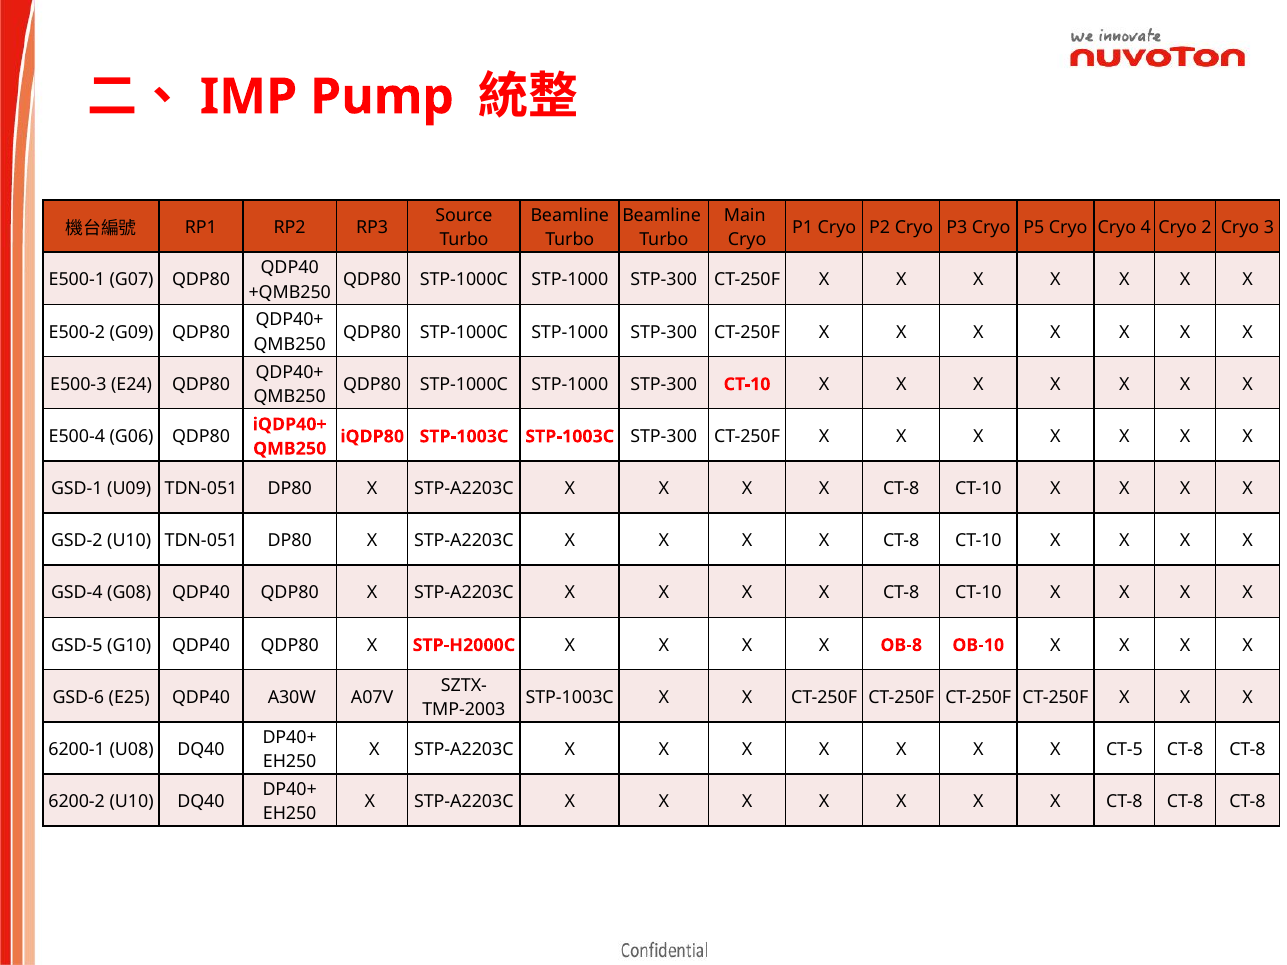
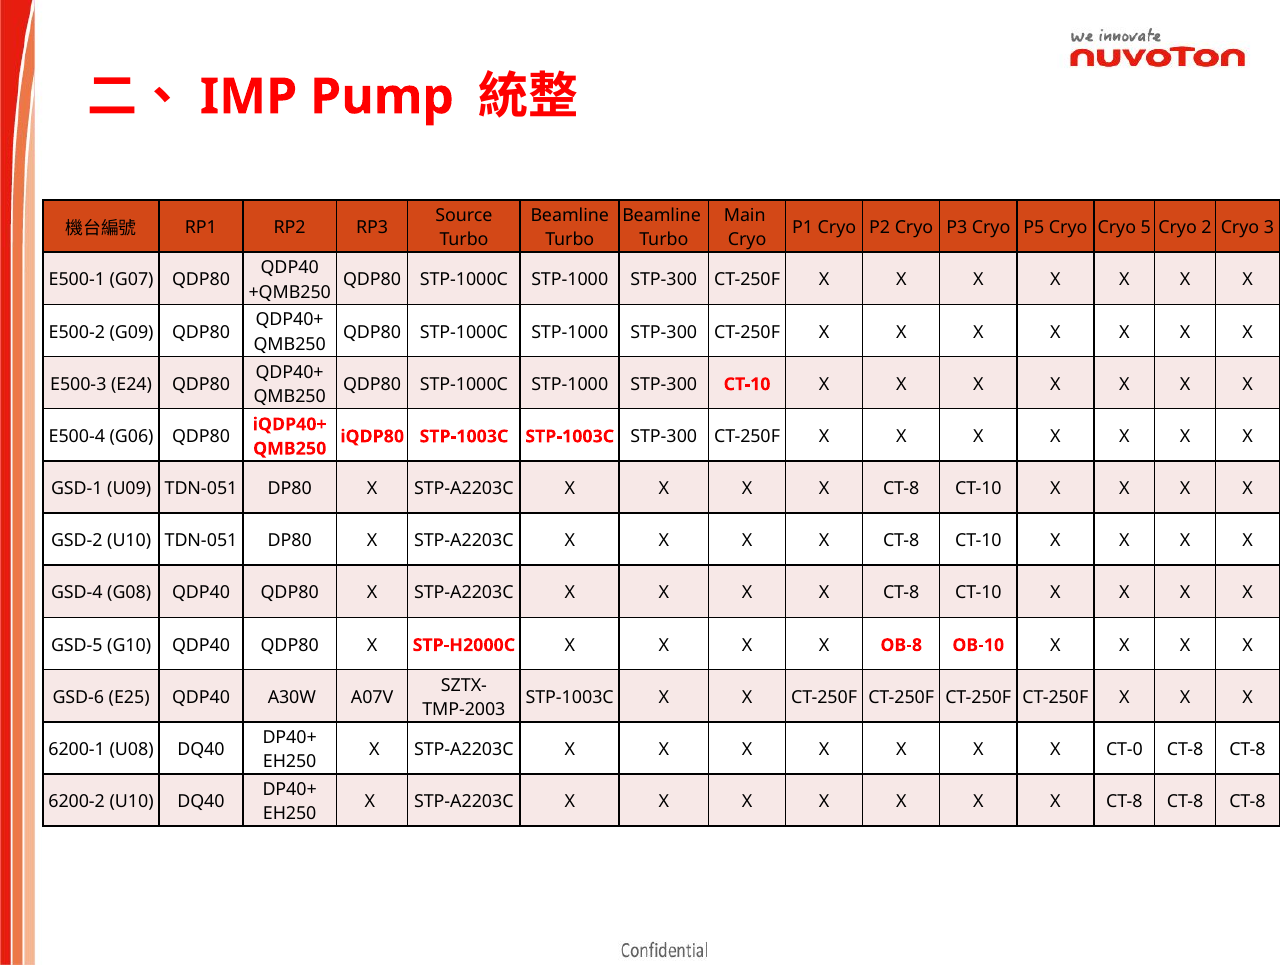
4: 4 -> 5 (1146, 228)
CT-5: CT-5 -> CT-0 (1124, 750)
